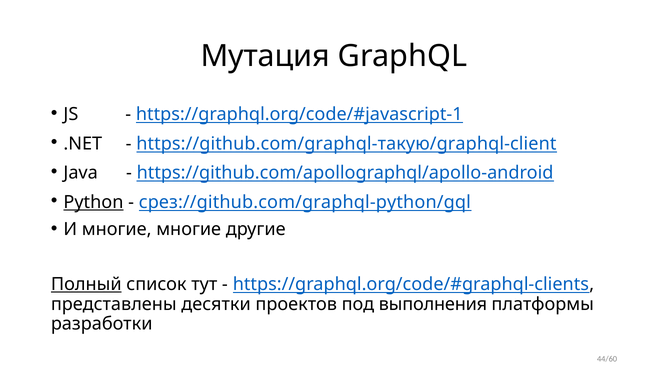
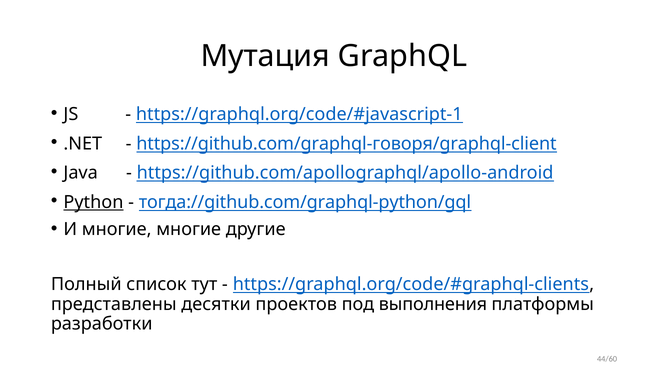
https://github.com/graphql-такую/graphql-client: https://github.com/graphql-такую/graphql-client -> https://github.com/graphql-говоря/graphql-client (346, 144)
срез://github.com/graphql-python/gql: срез://github.com/graphql-python/gql -> тогда://github.com/graphql-python/gql (305, 202)
Полный underline: present -> none (86, 284)
